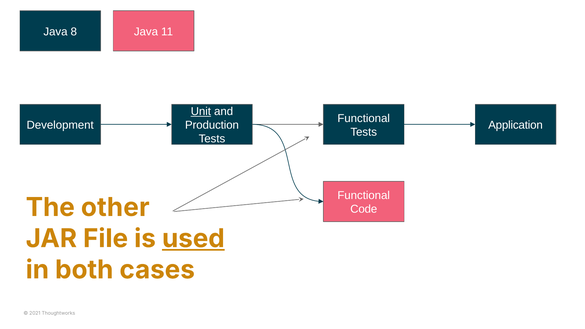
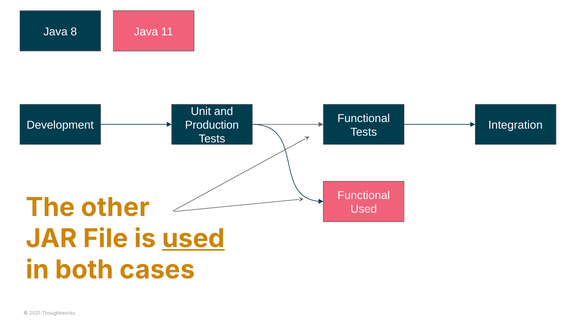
Unit underline: present -> none (201, 112)
Application: Application -> Integration (515, 125)
Code: Code -> Used (364, 209)
